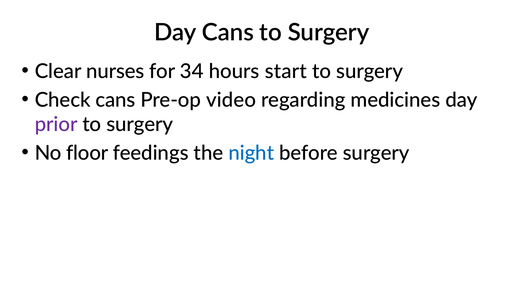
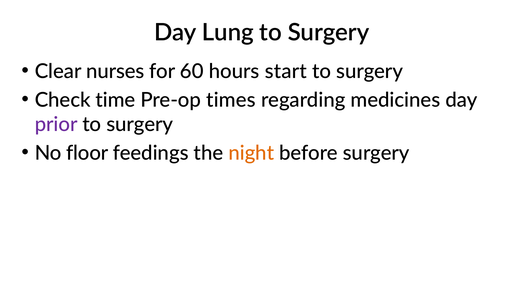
Day Cans: Cans -> Lung (228, 33)
34: 34 -> 60 (192, 71)
Check cans: cans -> time (115, 100)
video: video -> times (231, 100)
night colour: blue -> orange (251, 153)
